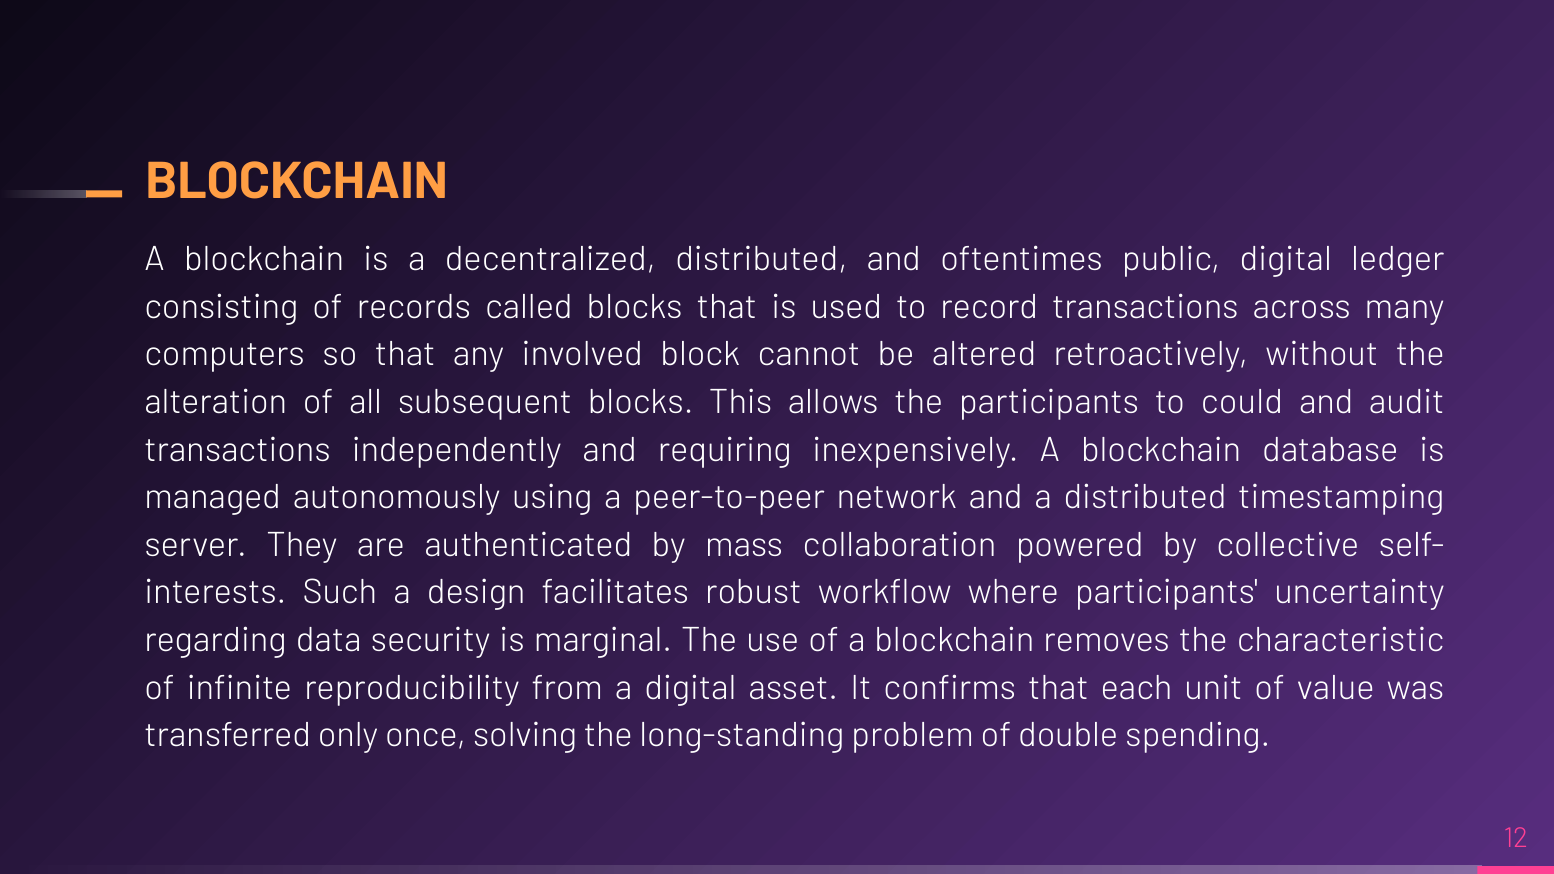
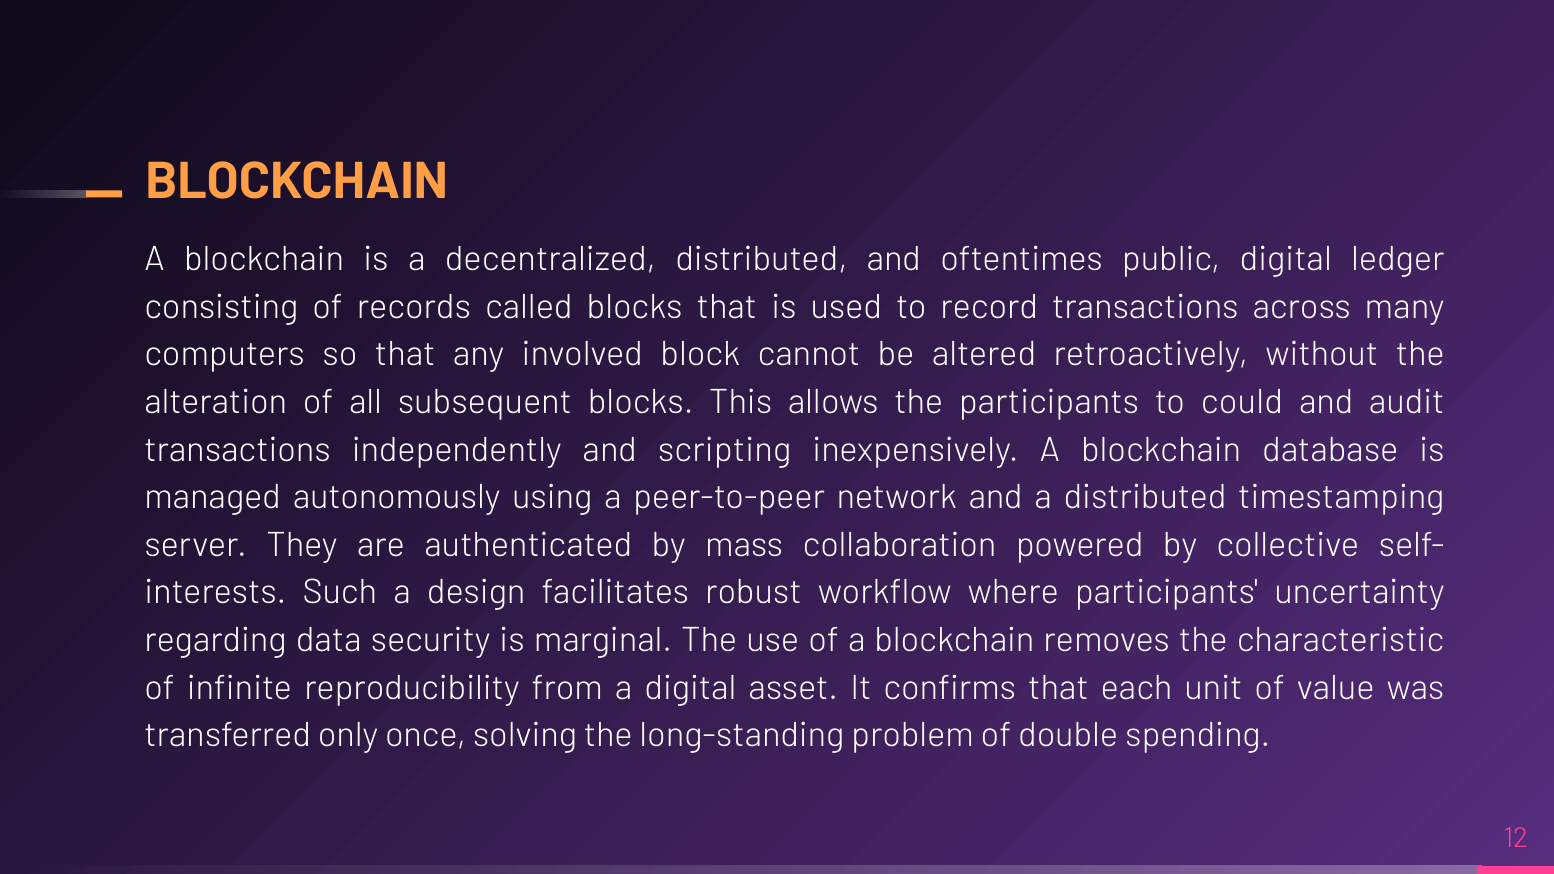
requiring: requiring -> scripting (725, 450)
